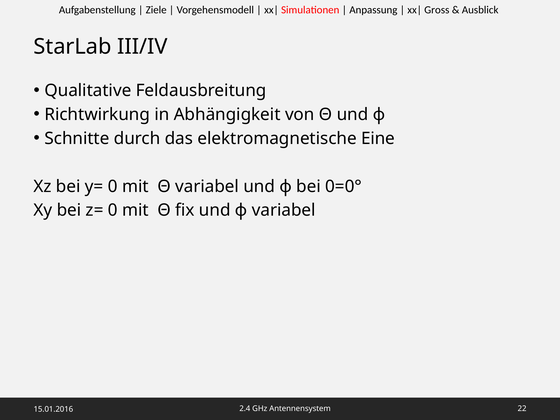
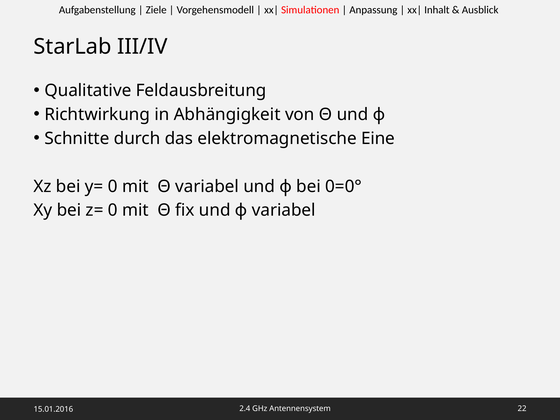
Gross: Gross -> Inhalt (437, 10)
